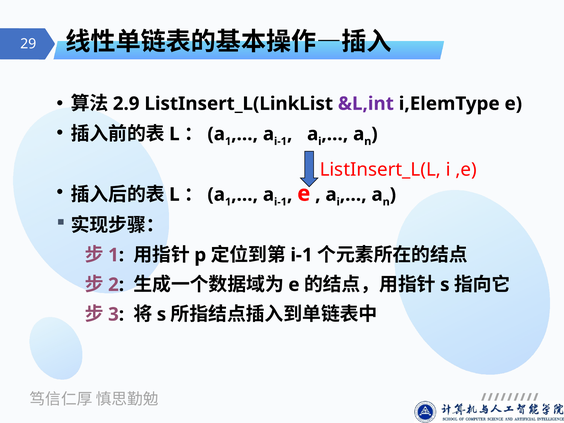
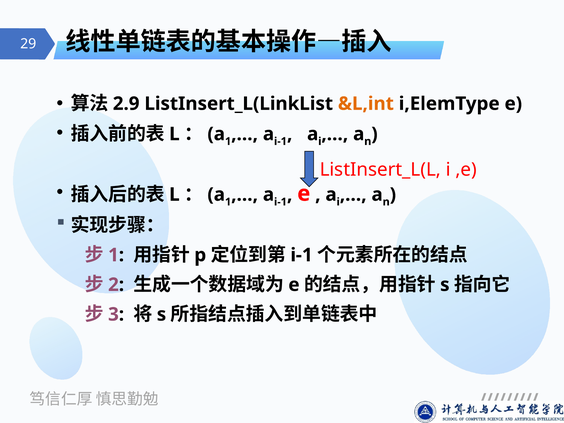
&L,int colour: purple -> orange (366, 104)
